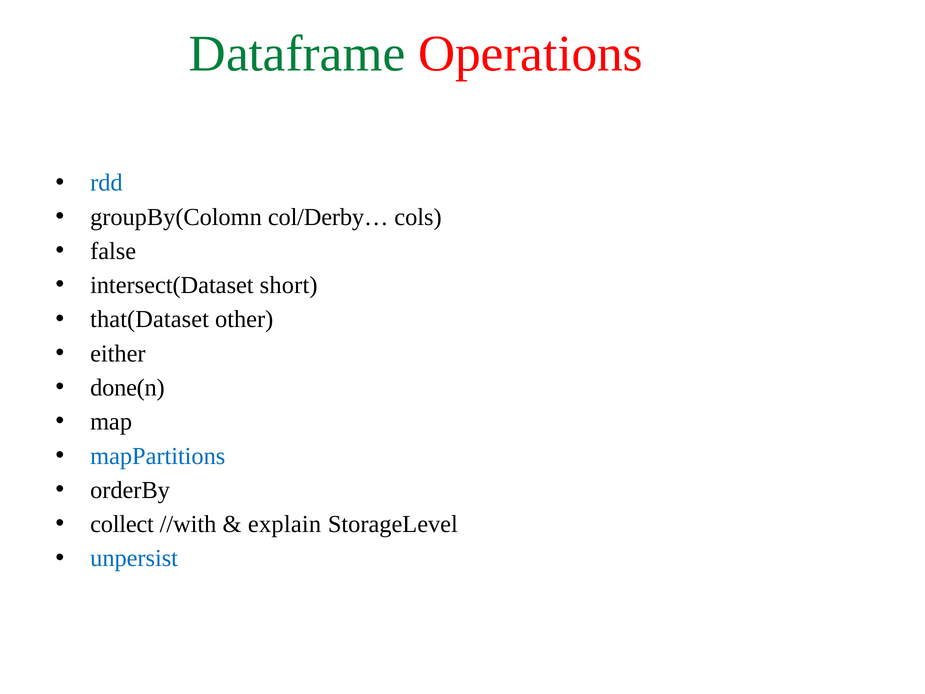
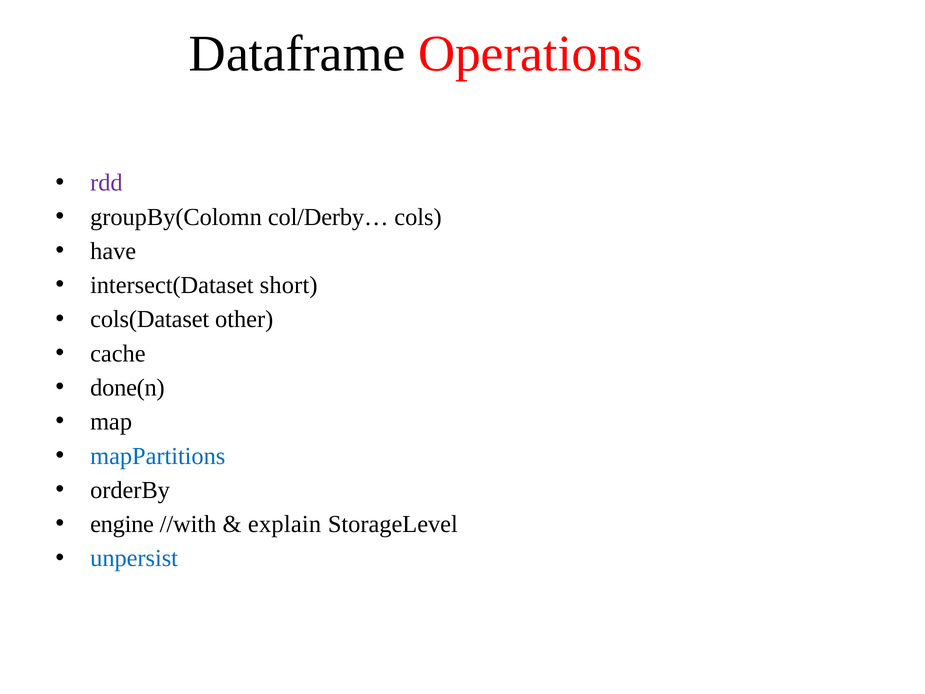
Dataframe colour: green -> black (297, 54)
rdd colour: blue -> purple (106, 183)
false: false -> have (113, 251)
that(Dataset: that(Dataset -> cols(Dataset (150, 319)
either: either -> cache (118, 353)
collect: collect -> engine (122, 524)
